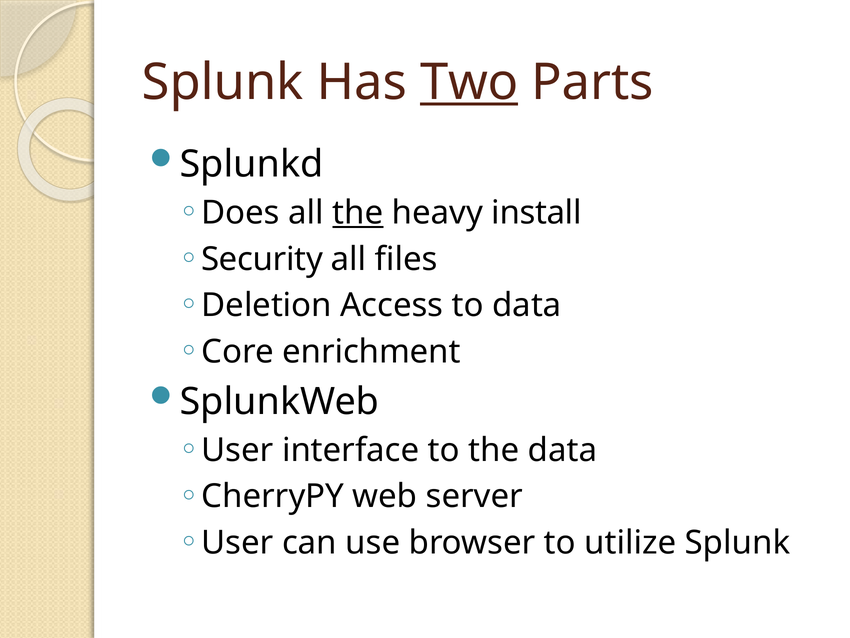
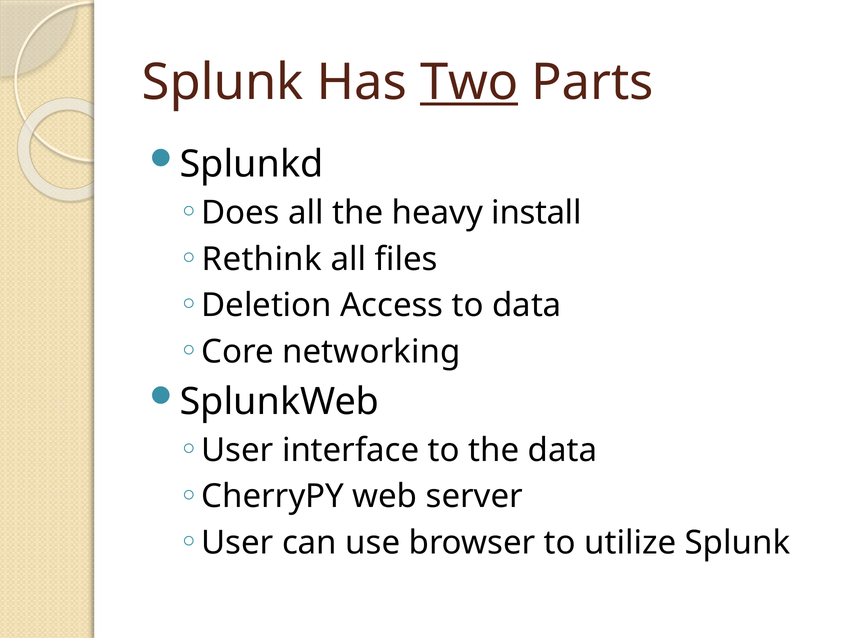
the underline: present -> none (358, 213)
Security: Security -> Rethink (262, 259)
enrichment: enrichment -> networking (371, 351)
